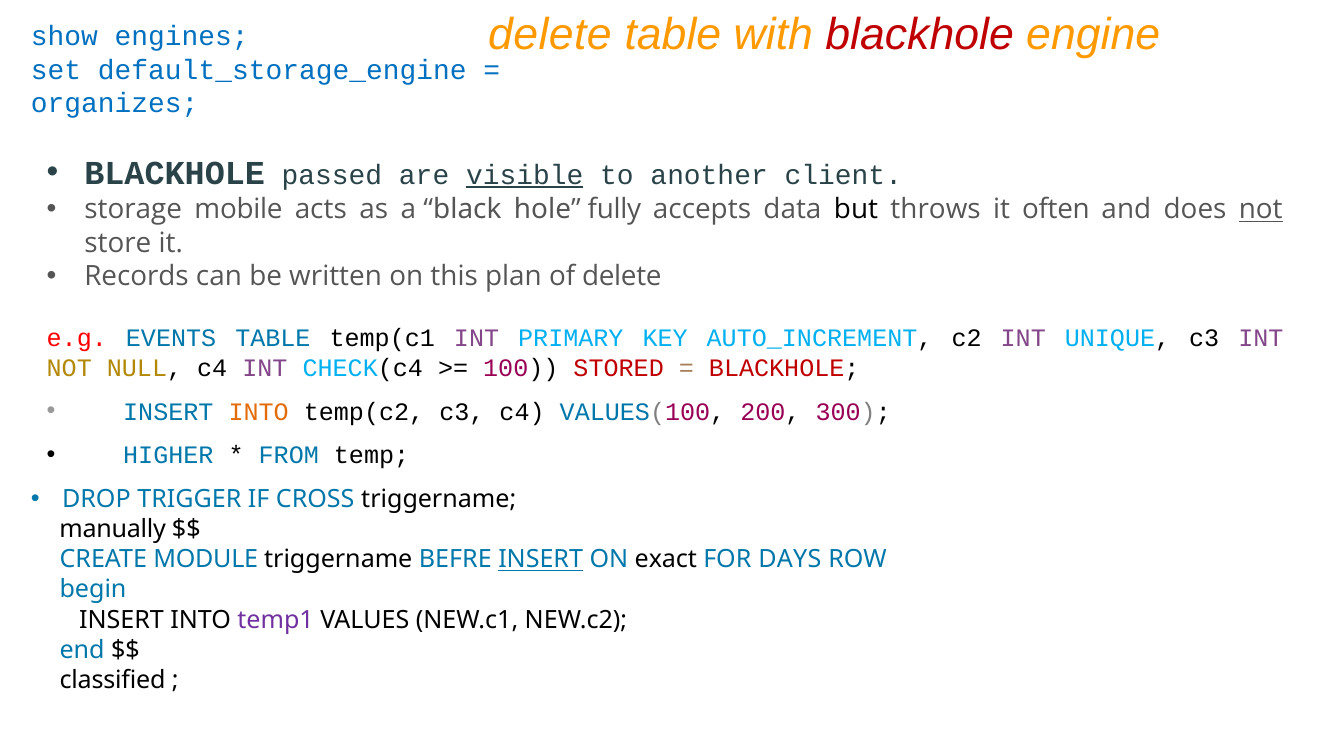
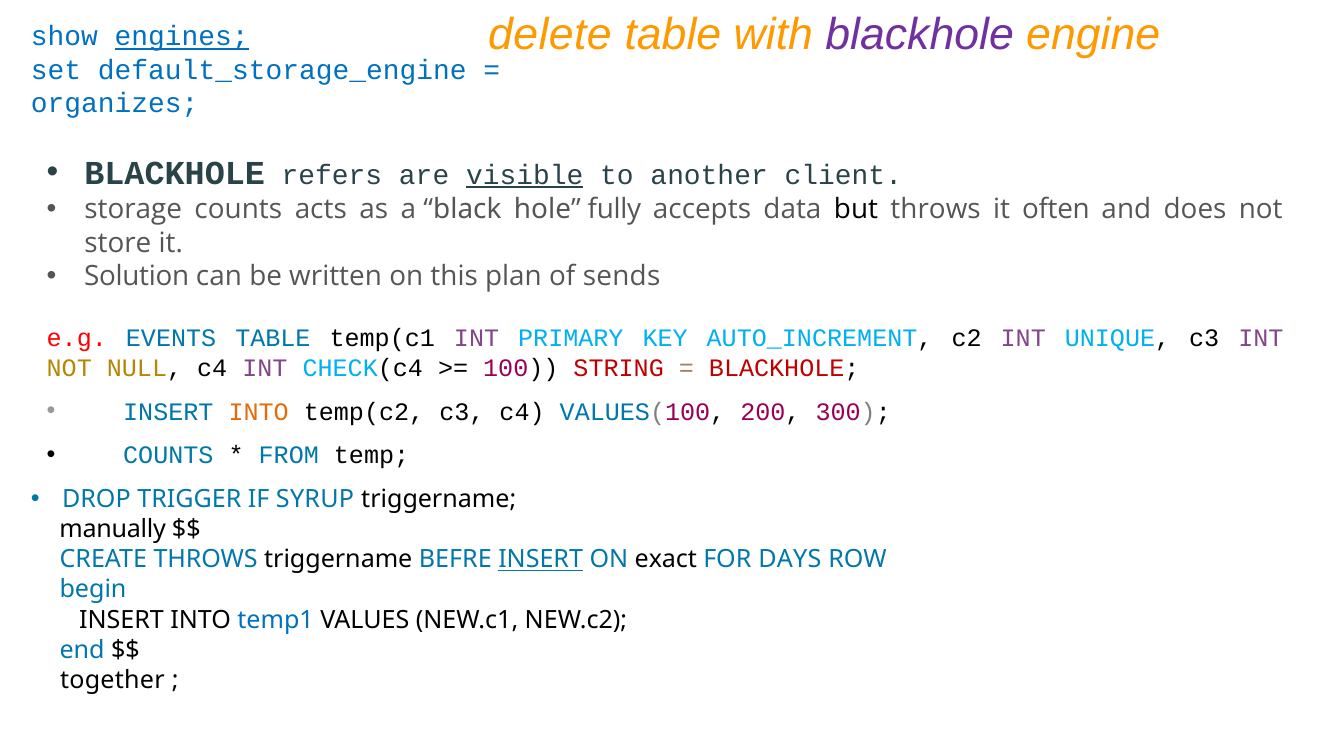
blackhole colour: red -> purple (920, 35)
engines underline: none -> present (182, 37)
passed: passed -> refers (332, 175)
storage mobile: mobile -> counts (238, 210)
not underline: present -> none (1261, 210)
Records: Records -> Solution (137, 276)
of delete: delete -> sends (622, 276)
STORED: STORED -> STRING (619, 368)
HIGHER: HIGHER -> COUNTS (168, 455)
CROSS: CROSS -> SYRUP (315, 499)
CREATE MODULE: MODULE -> THROWS (206, 559)
temp1 colour: purple -> blue (276, 619)
classified: classified -> together (112, 680)
